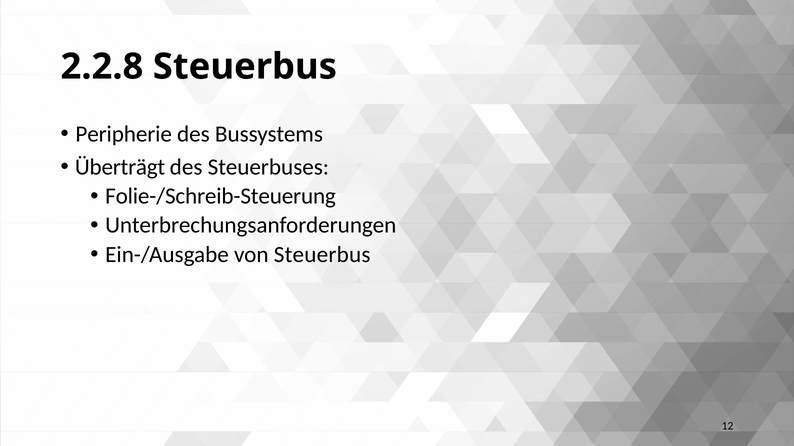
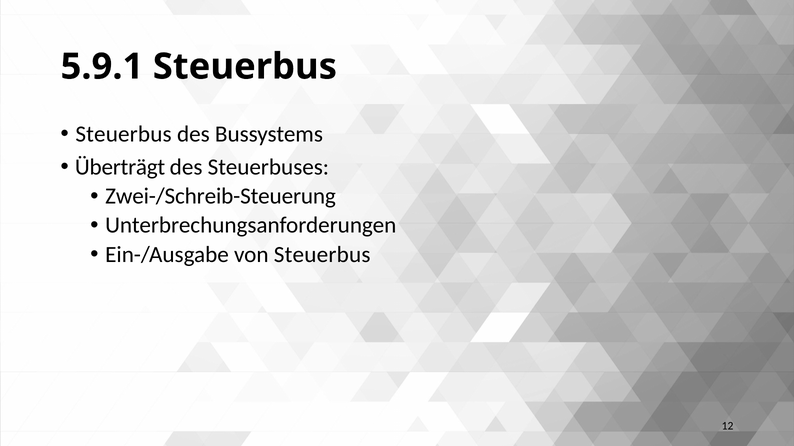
2.2.8: 2.2.8 -> 5.9.1 (102, 67)
Peripherie: Peripherie -> Steuerbus (124, 134)
Folie-/Schreib-Steuerung: Folie-/Schreib-Steuerung -> Zwei-/Schreib-Steuerung (221, 197)
